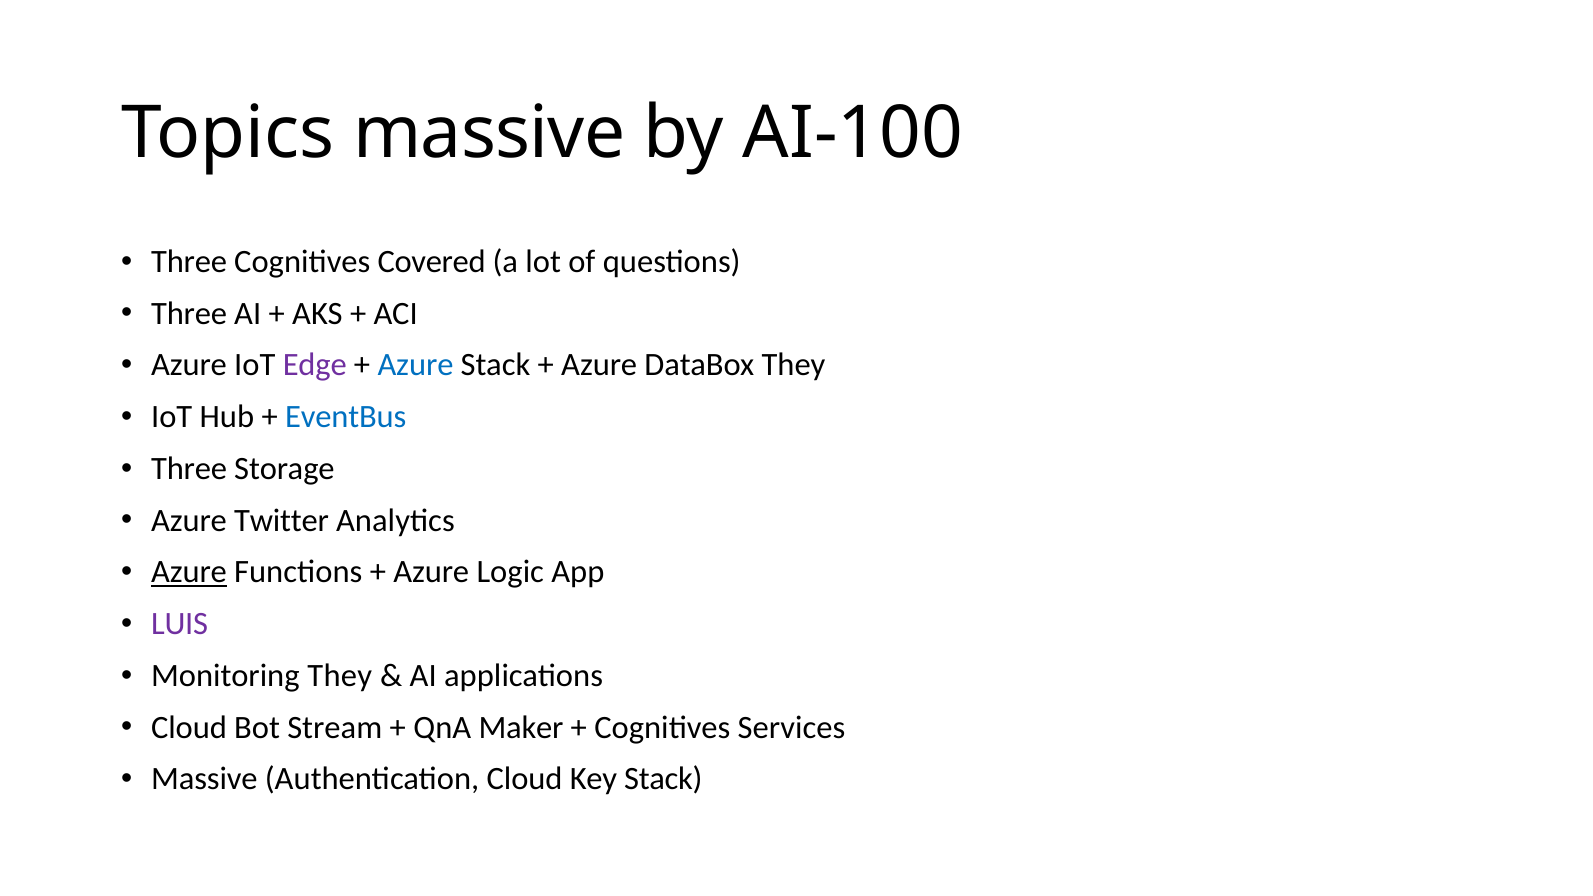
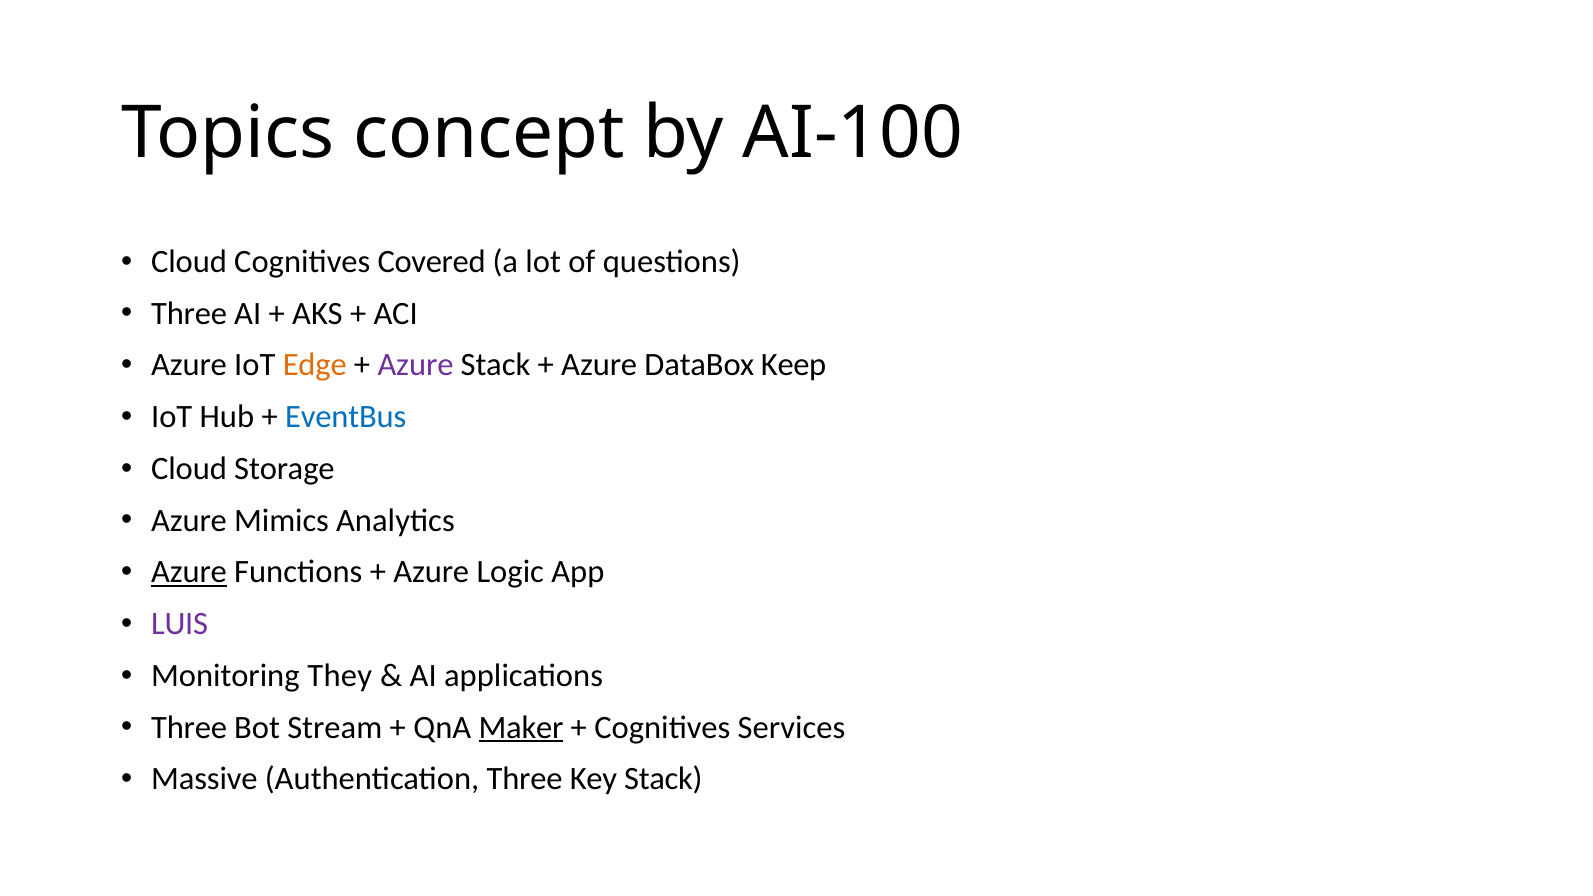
Topics massive: massive -> concept (489, 134)
Three: Three -> Cloud (189, 262)
Edge colour: purple -> orange (315, 365)
Azure colour: blue -> purple (415, 365)
DataBox They: They -> Keep (794, 365)
Three: Three -> Cloud (189, 469)
Twitter: Twitter -> Mimics (282, 520)
Cloud: Cloud -> Three (189, 727)
Maker underline: none -> present (521, 727)
Authentication Cloud: Cloud -> Three (525, 779)
